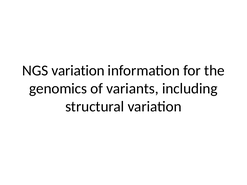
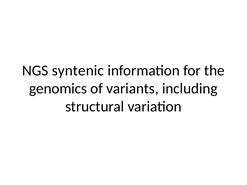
NGS variation: variation -> syntenic (78, 71)
